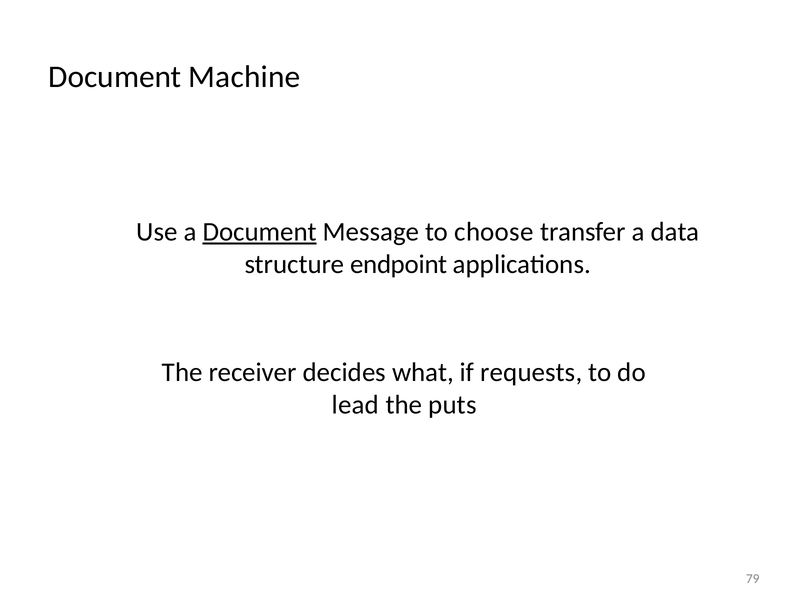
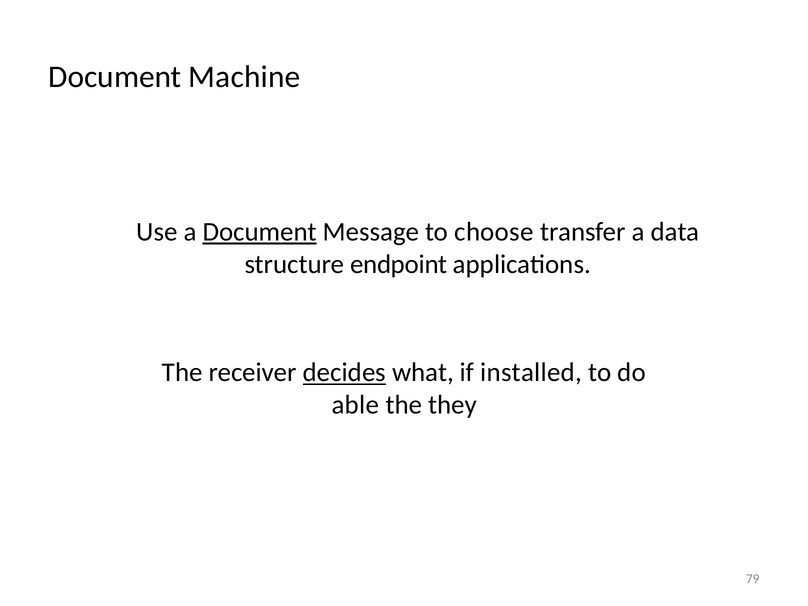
decides underline: none -> present (344, 373)
requests: requests -> installed (531, 373)
lead: lead -> able (355, 405)
puts: puts -> they (453, 405)
